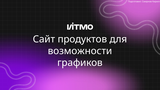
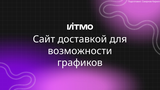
продуктов: продуктов -> доставкой (82, 39)
